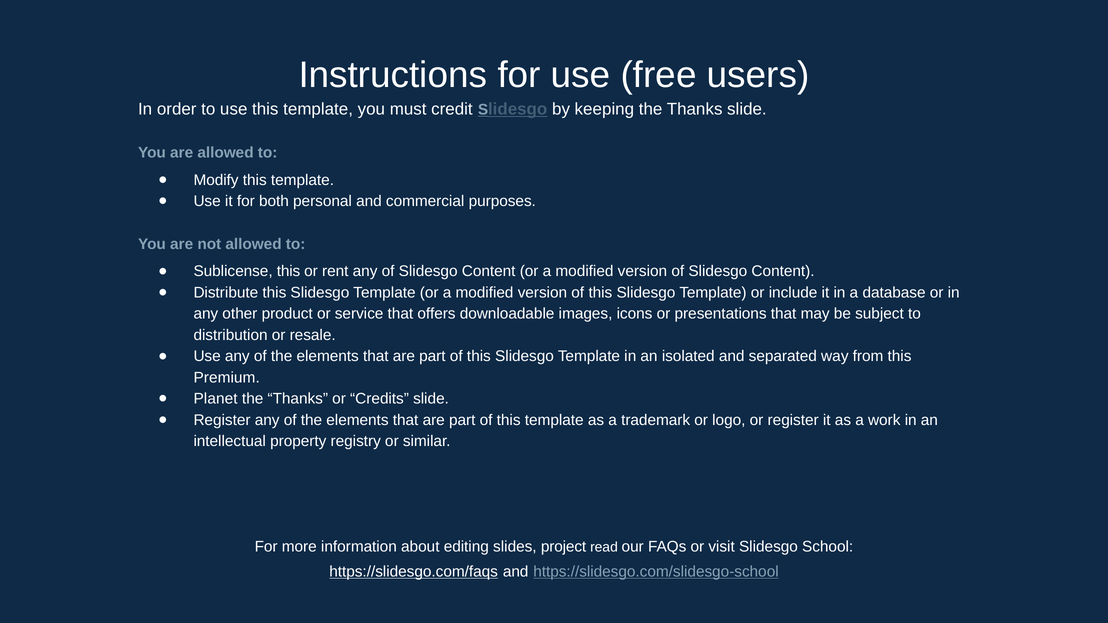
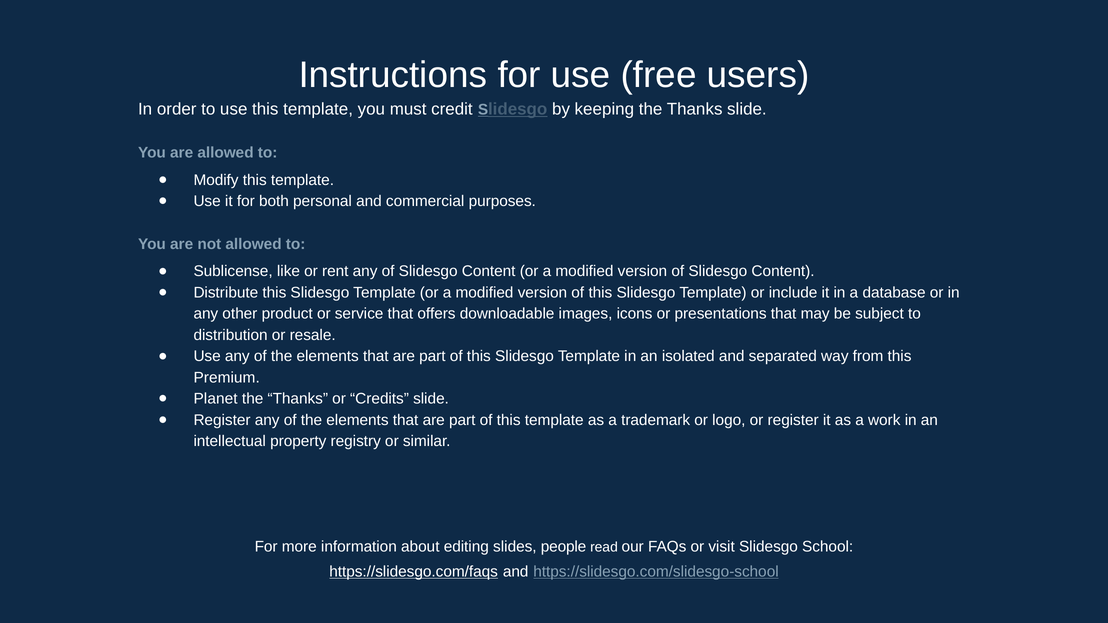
Sublicense this: this -> like (288, 271)
project: project -> people (564, 547)
